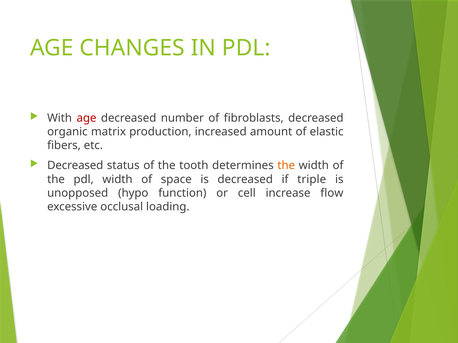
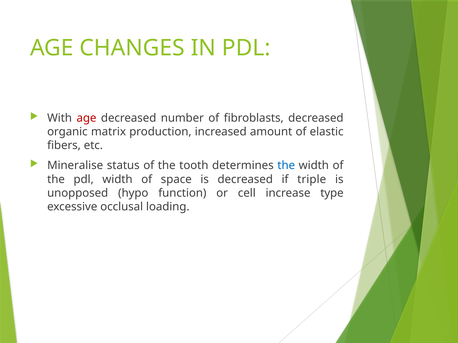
Decreased: Decreased -> Mineralise (75, 166)
the colour: orange -> blue (286, 166)
flow: flow -> type (332, 193)
